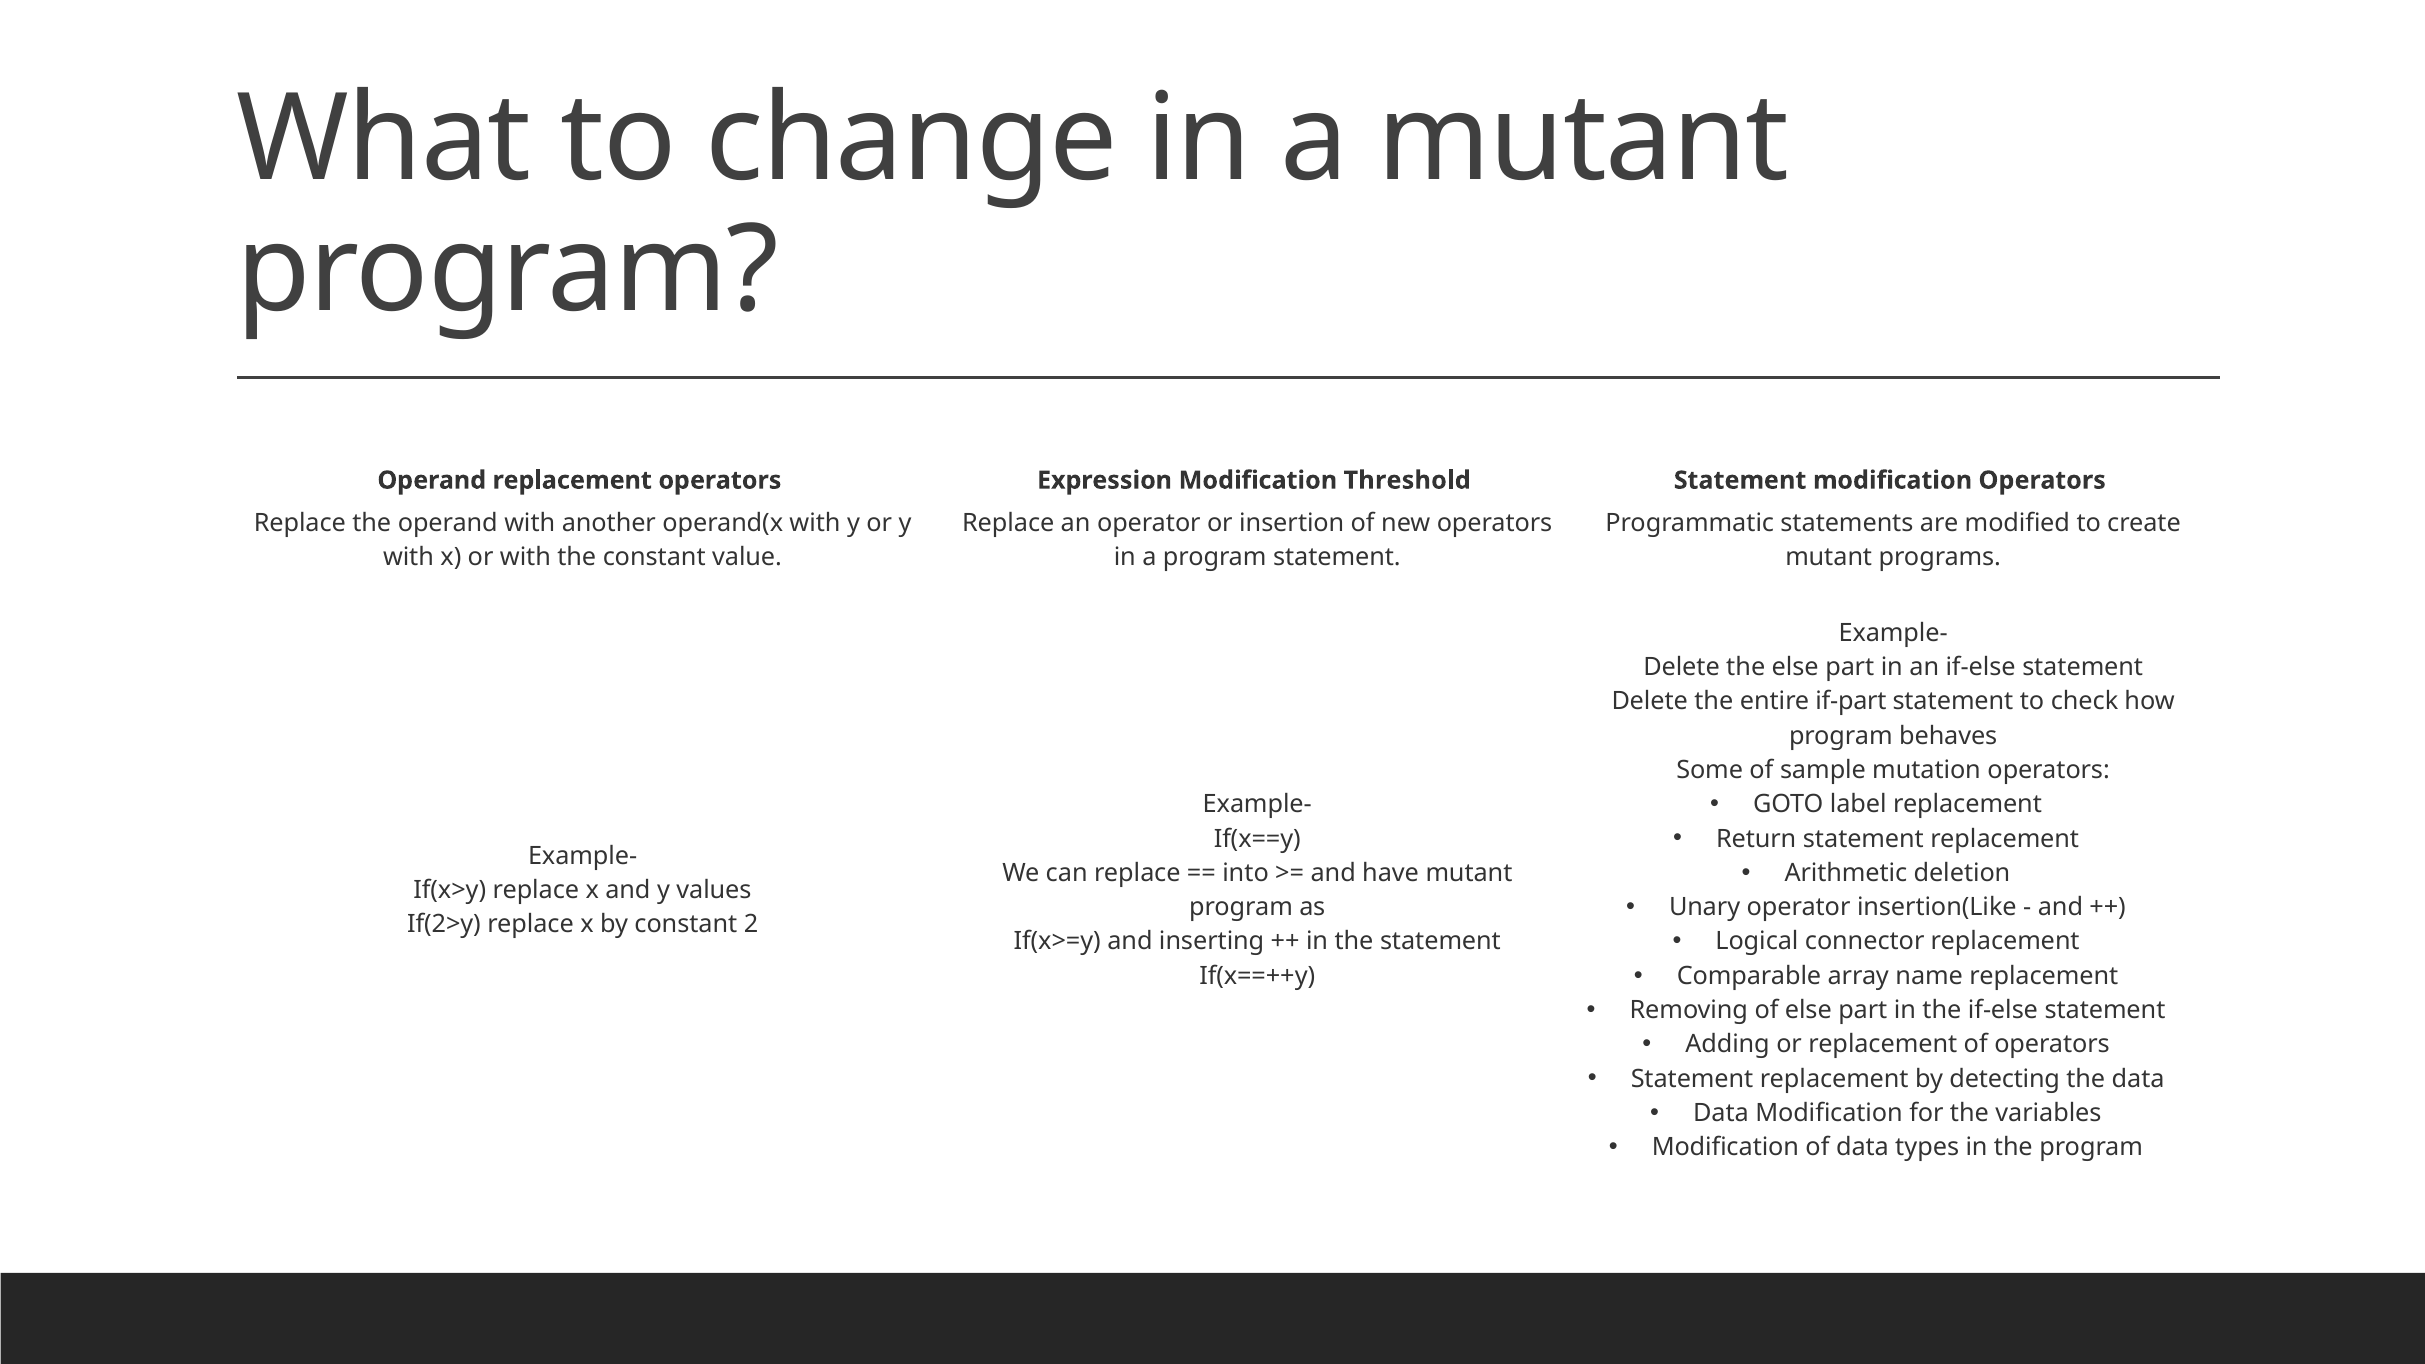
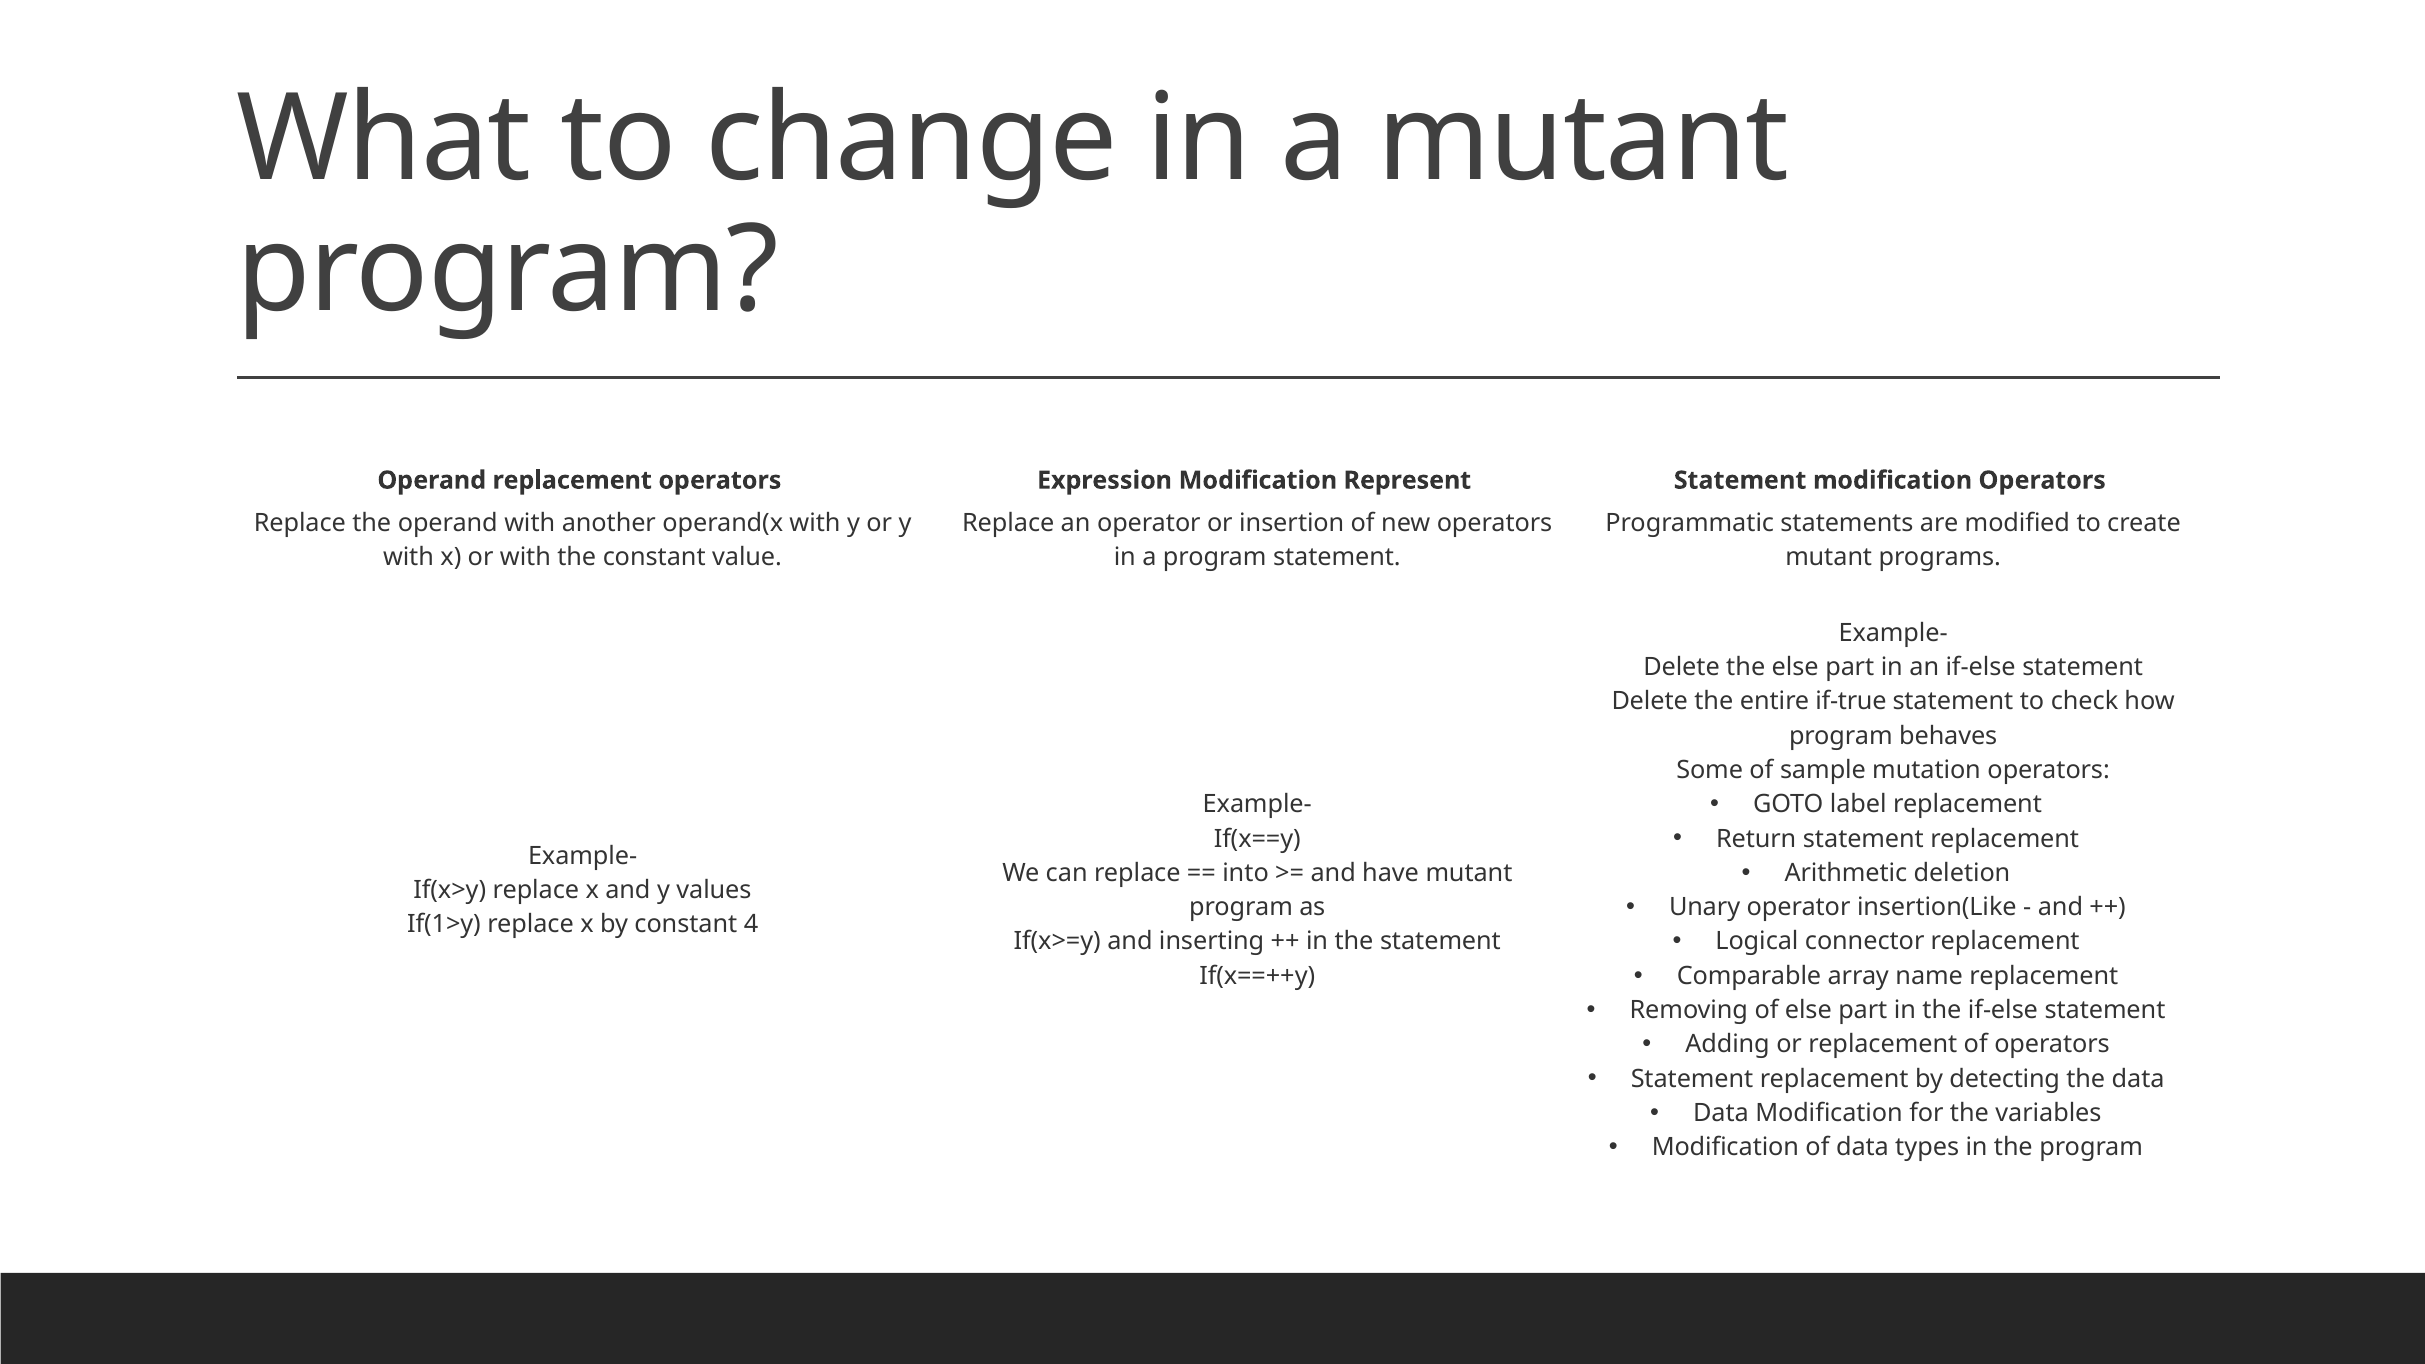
Threshold: Threshold -> Represent (1407, 480)
if-part: if-part -> if-true (1851, 702)
If(2>y: If(2>y -> If(1>y (444, 925)
2: 2 -> 4 (751, 925)
